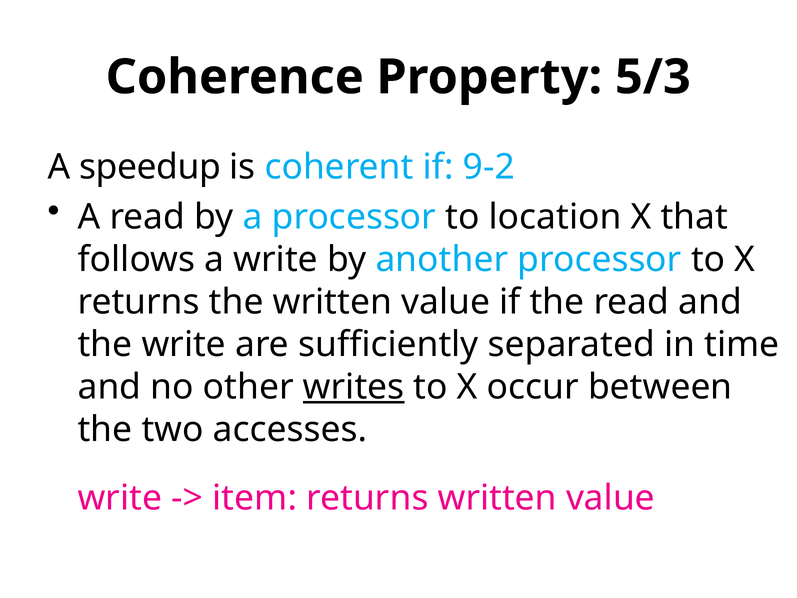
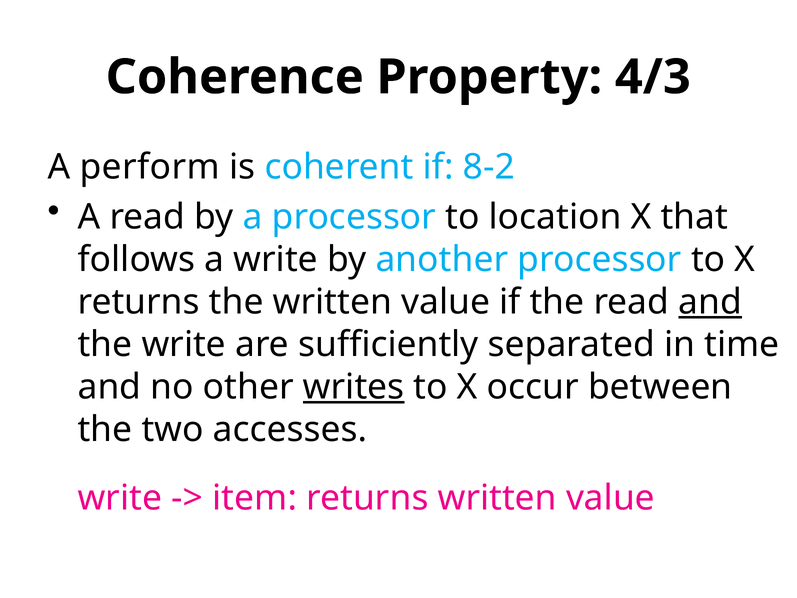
5/3: 5/3 -> 4/3 (653, 77)
speedup: speedup -> perform (150, 167)
9-2: 9-2 -> 8-2 (489, 167)
and underline: none -> present (710, 302)
